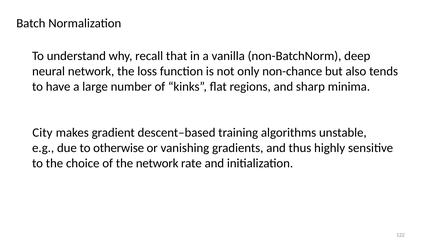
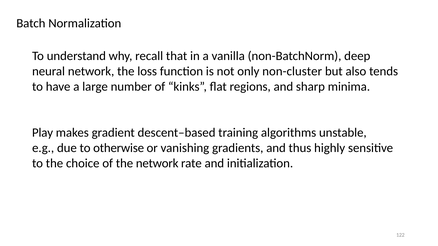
non-chance: non-chance -> non-cluster (292, 71)
City: City -> Play (43, 133)
